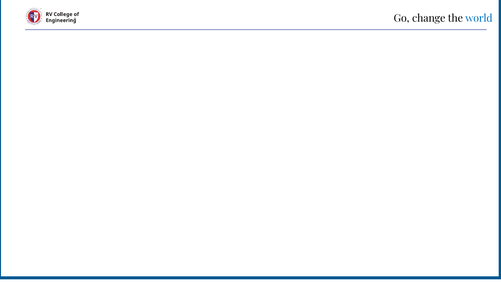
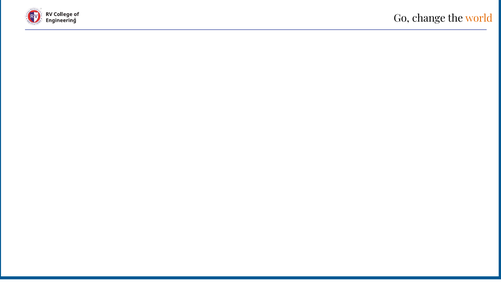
world colour: blue -> orange (479, 18)
